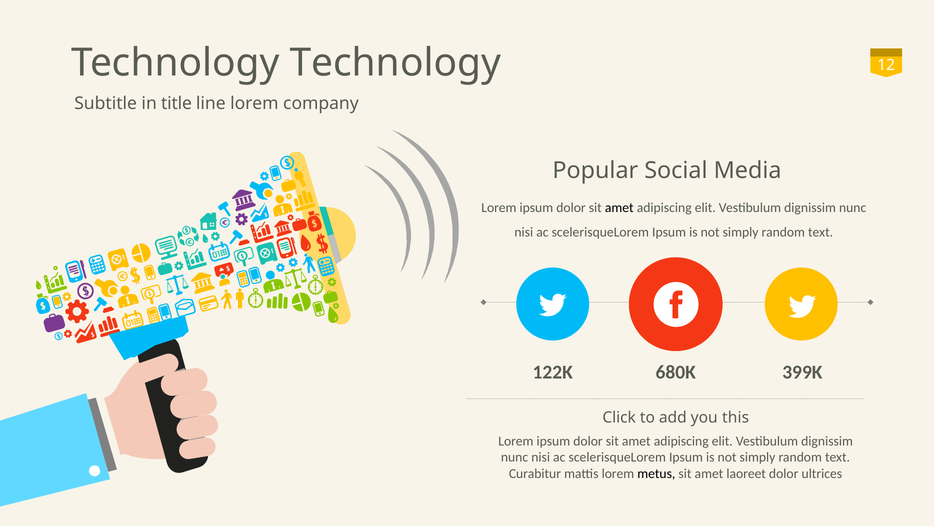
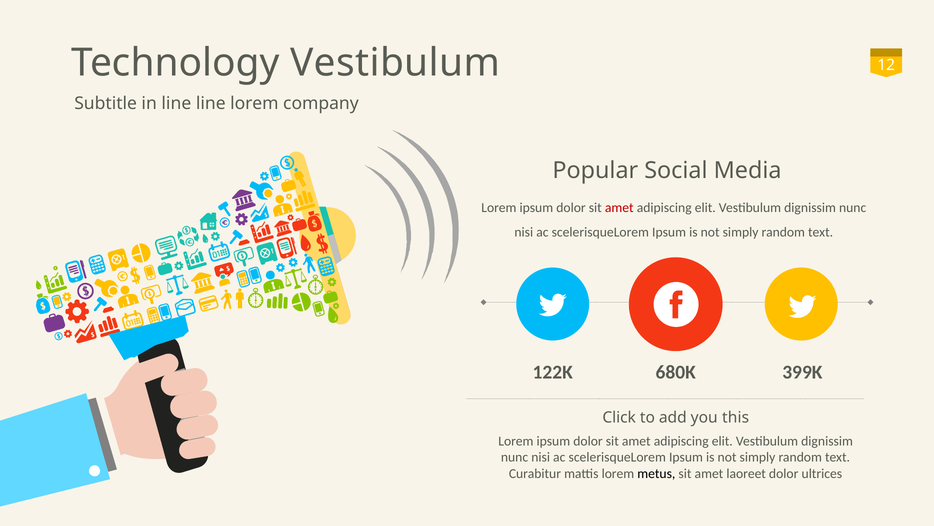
Technology Technology: Technology -> Vestibulum (395, 63)
in title: title -> line (176, 103)
amet colour: black -> red (619, 207)
